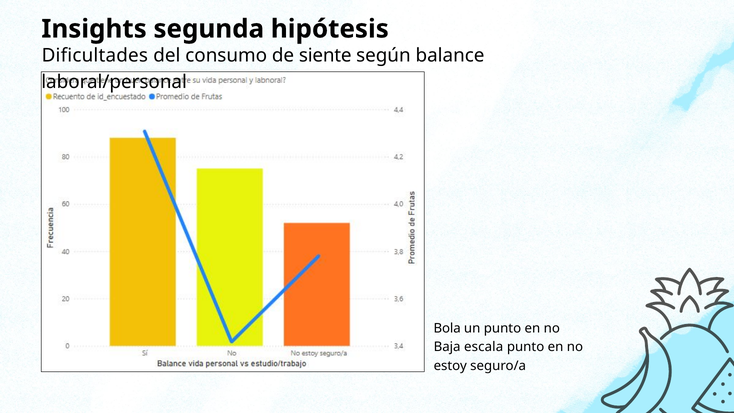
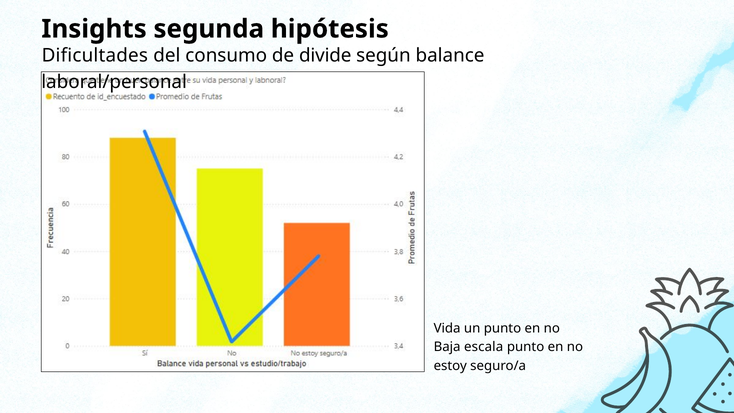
siente: siente -> divide (325, 55)
Bola: Bola -> Vida (447, 328)
